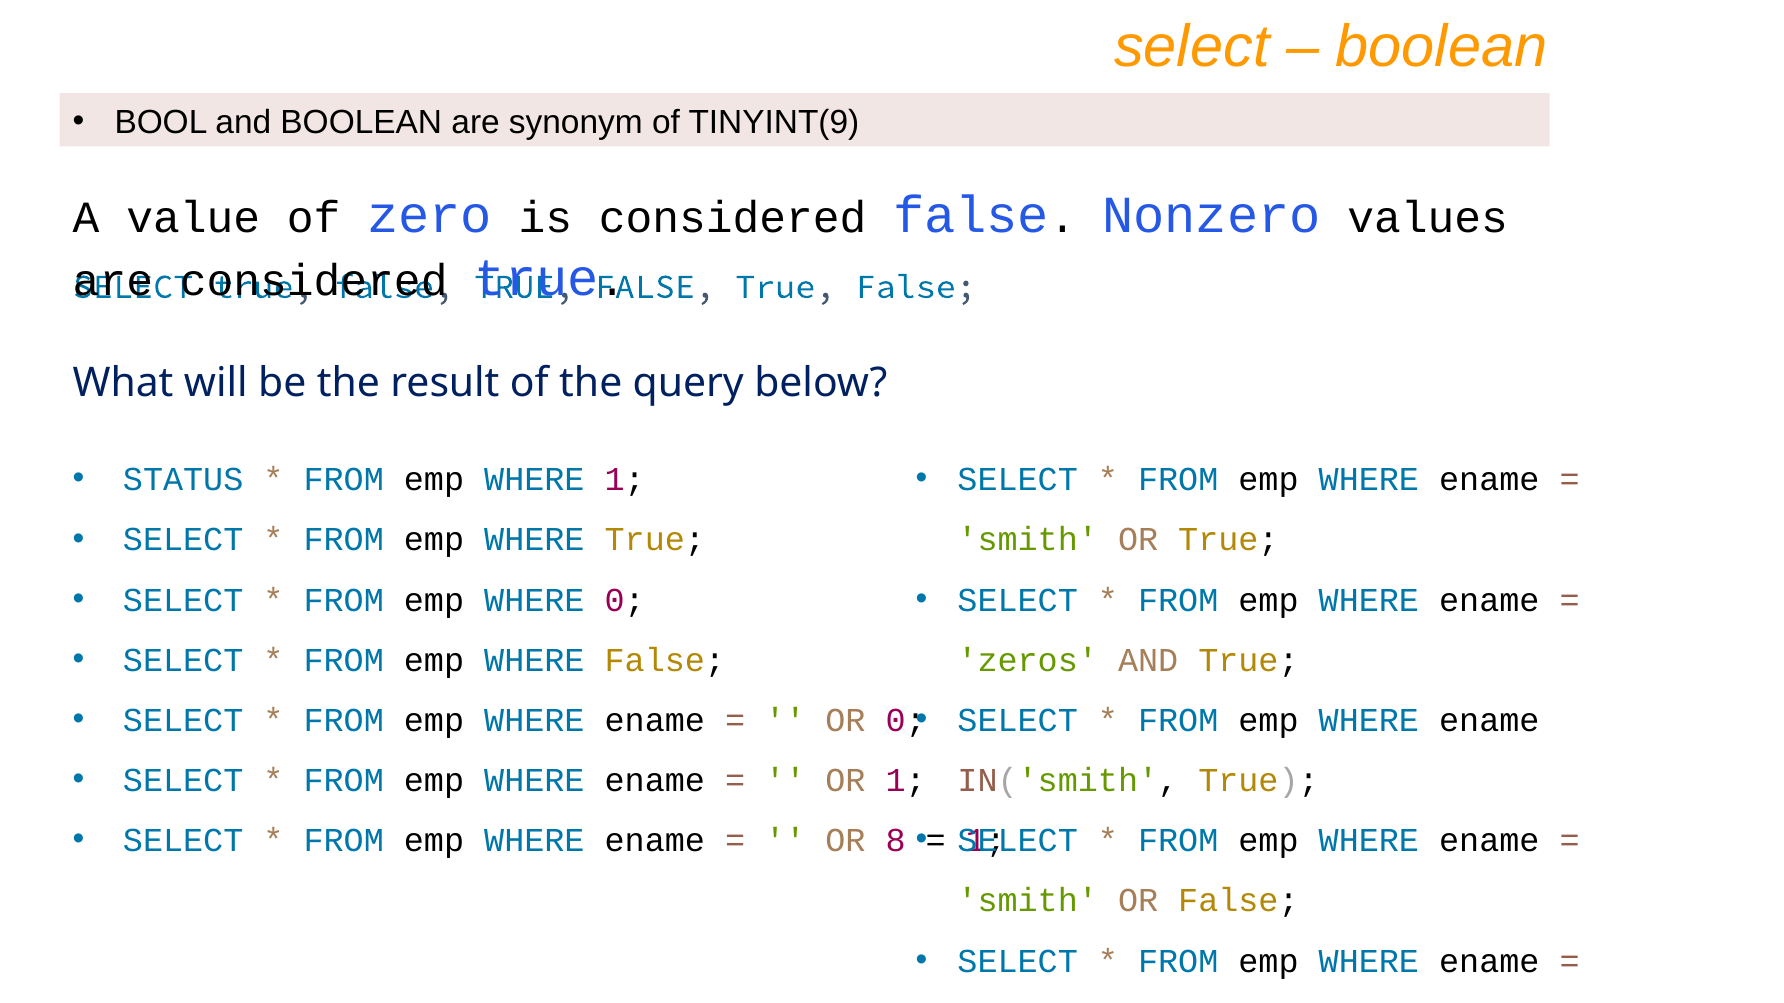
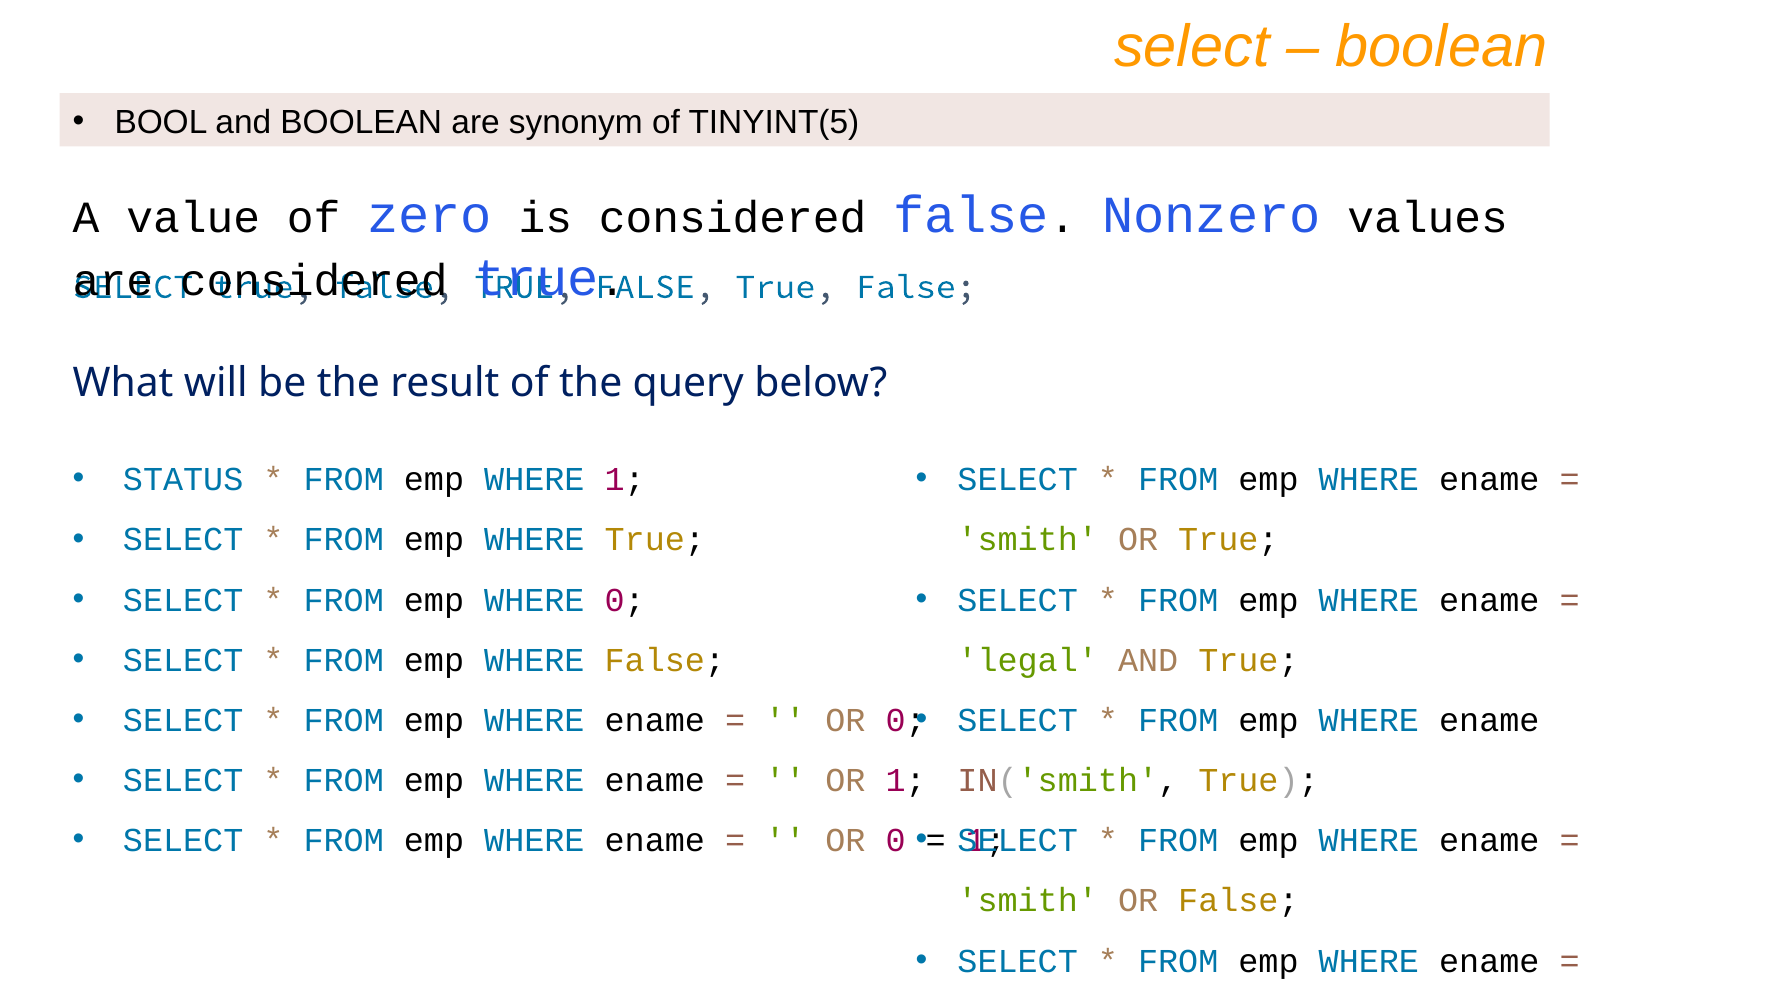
TINYINT(9: TINYINT(9 -> TINYINT(5 (774, 122)
zeros: zeros -> legal (1028, 660)
8: 8 -> 0 (896, 841)
